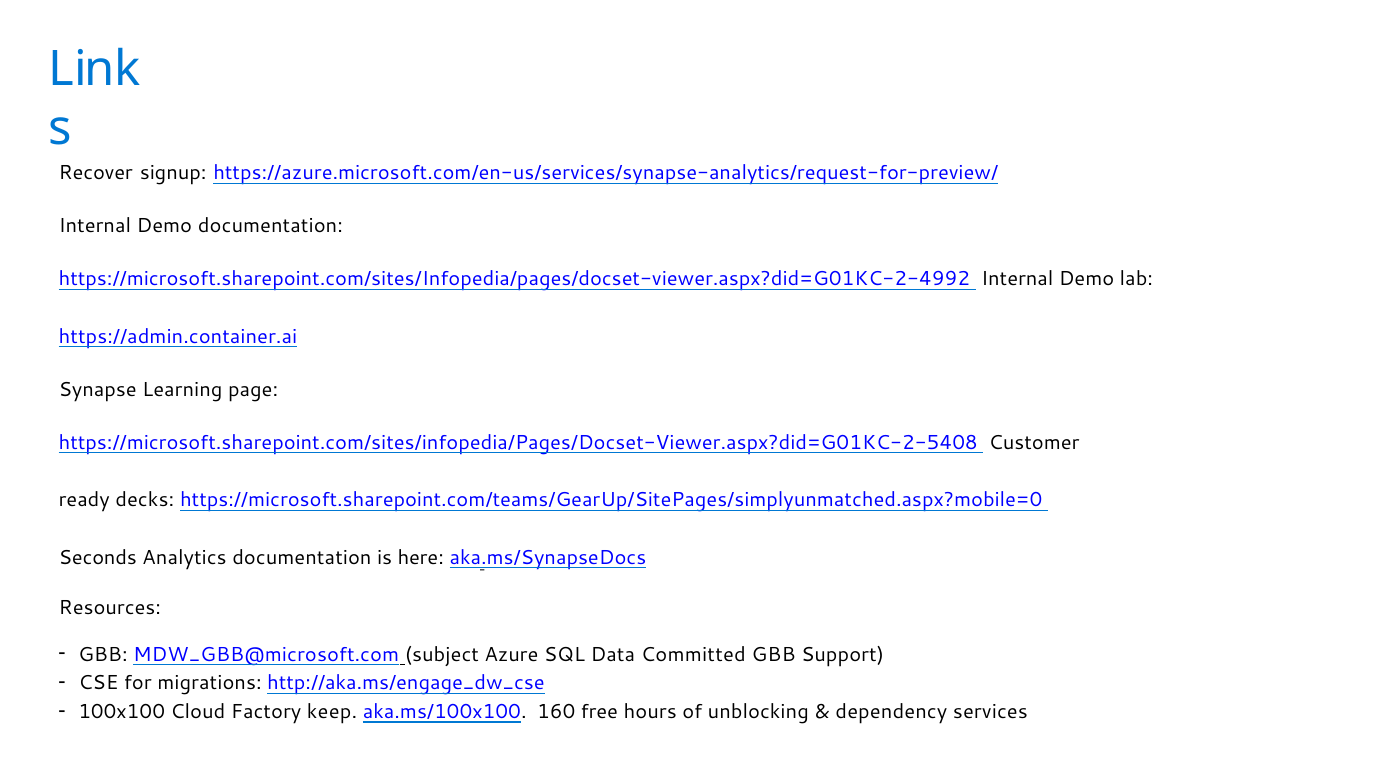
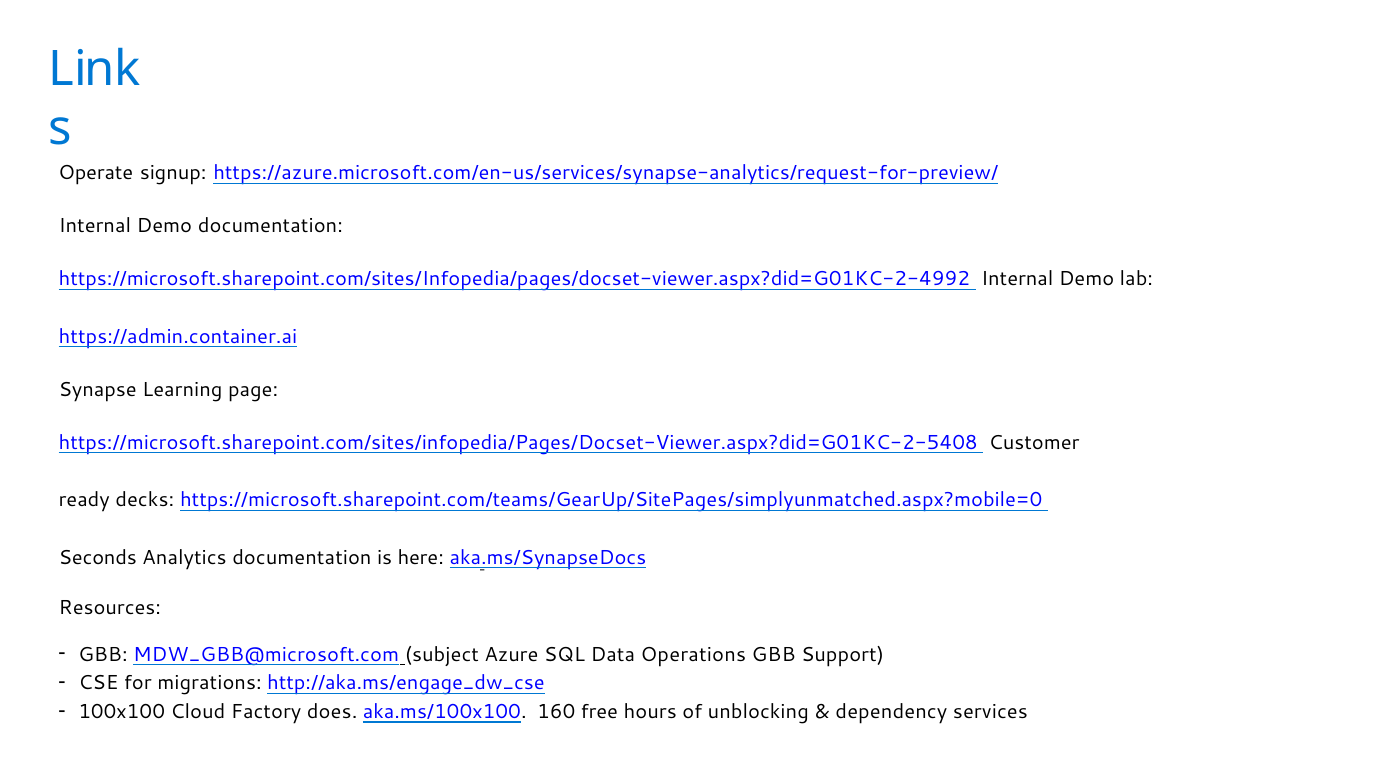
Recover: Recover -> Operate (96, 173)
Committed: Committed -> Operations (693, 654)
keep: keep -> does (332, 711)
